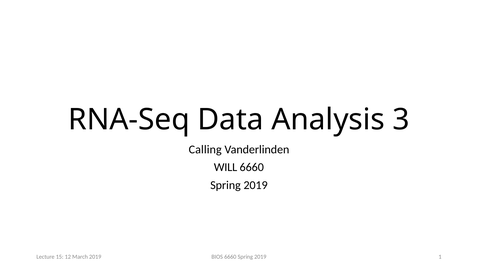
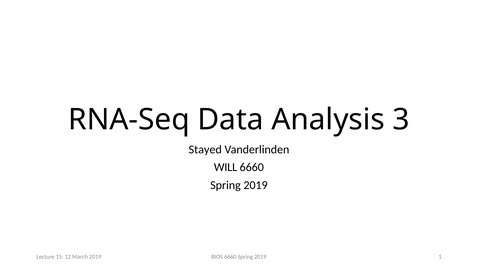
Calling: Calling -> Stayed (205, 149)
